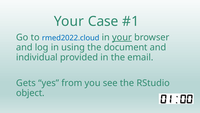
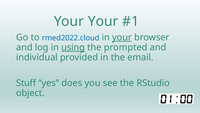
Your Case: Case -> Your (103, 21)
using underline: none -> present (73, 47)
document: document -> prompted (126, 47)
Gets: Gets -> Stuff (26, 83)
from: from -> does (72, 83)
